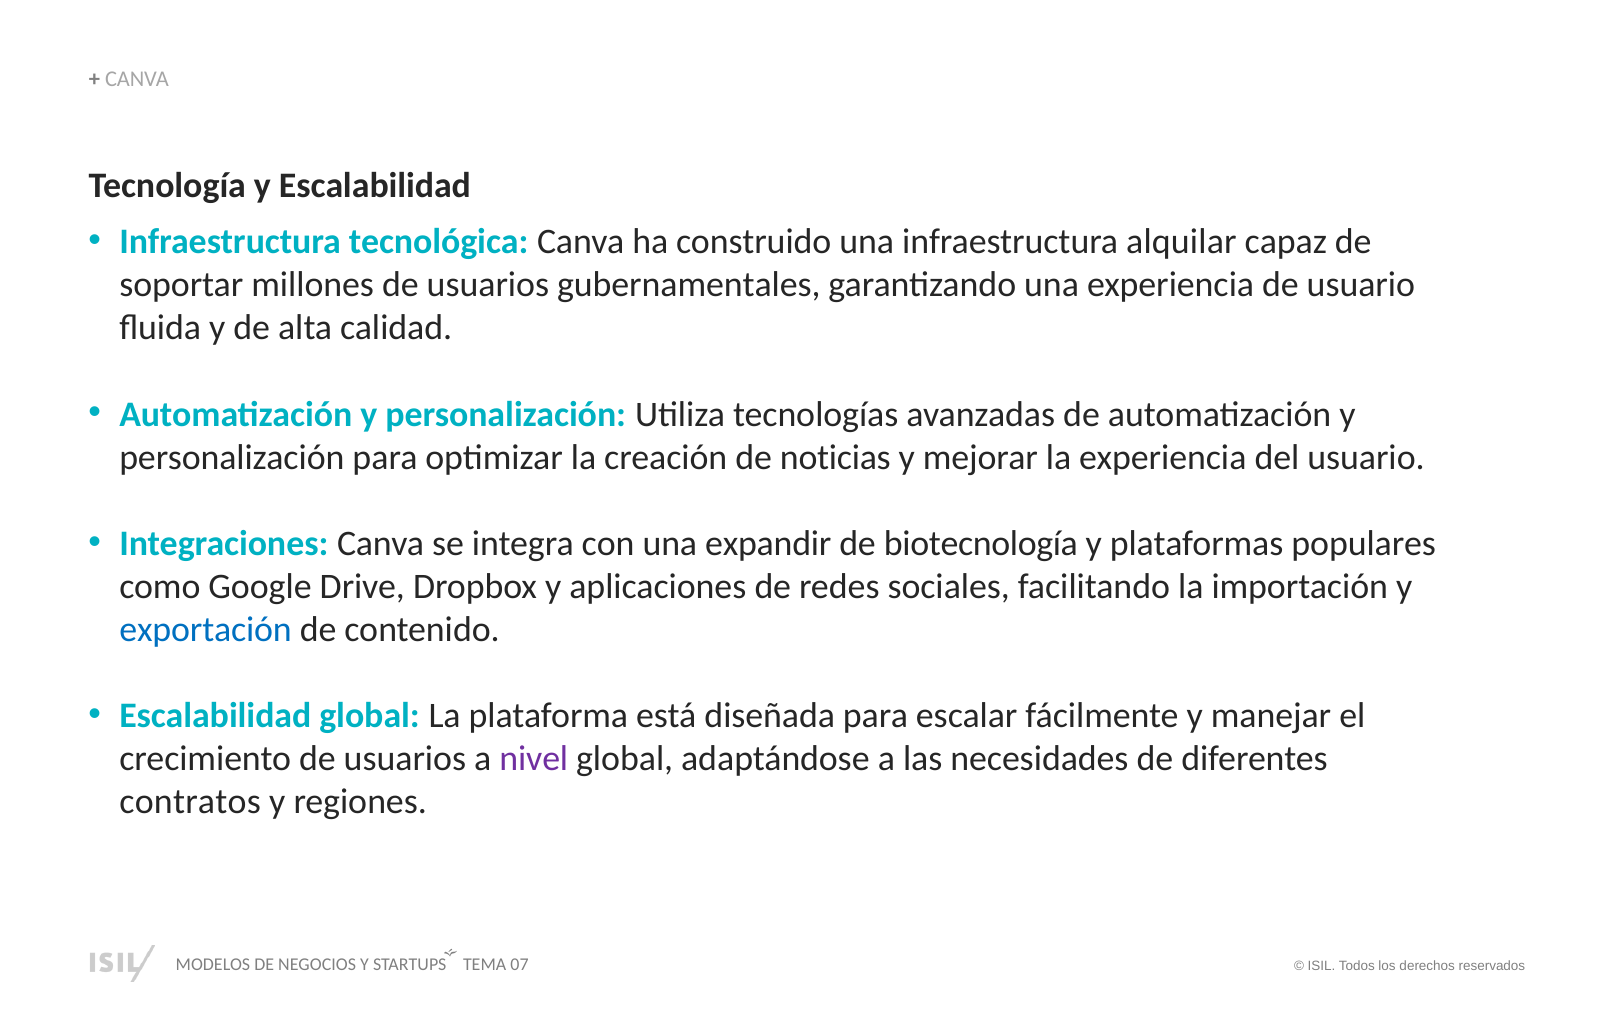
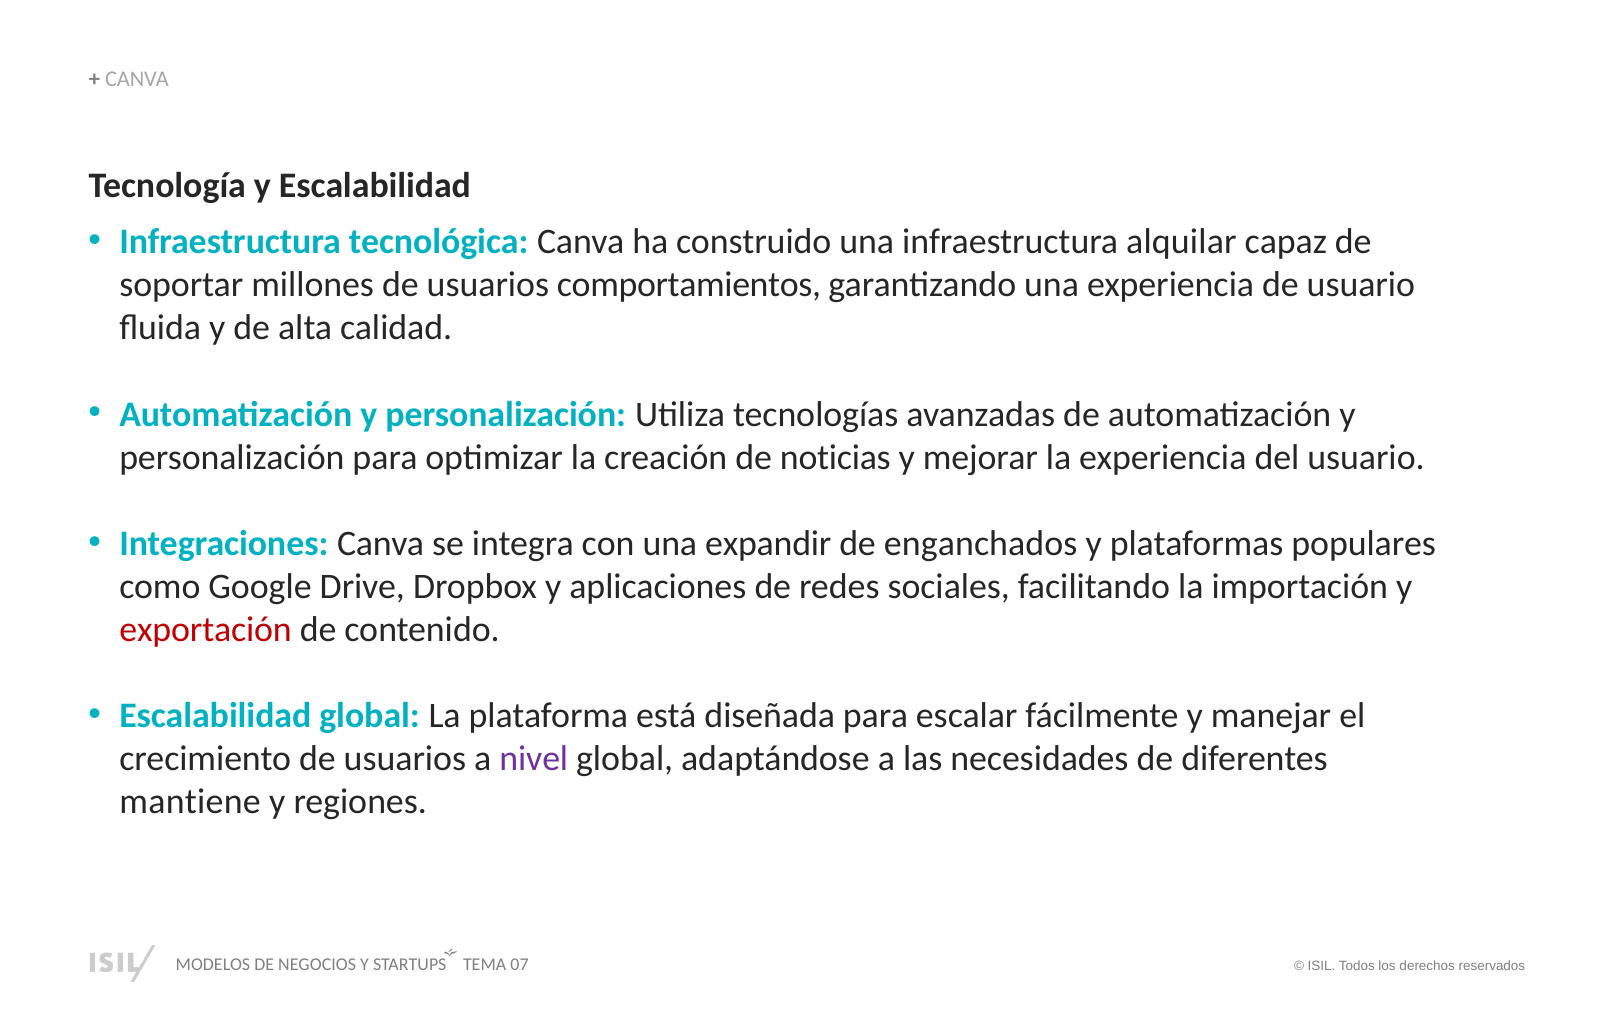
gubernamentales: gubernamentales -> comportamientos (689, 285)
biotecnología: biotecnología -> enganchados (981, 543)
exportación colour: blue -> red (206, 630)
contratos: contratos -> mantiene (190, 802)
